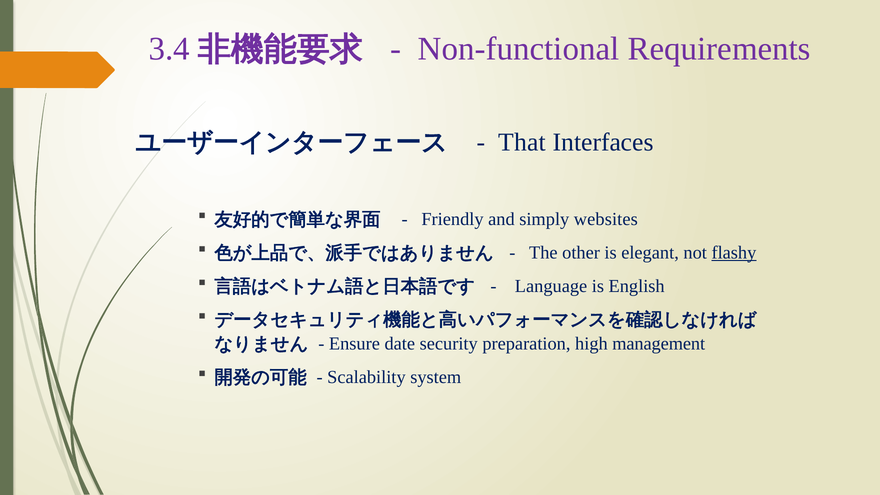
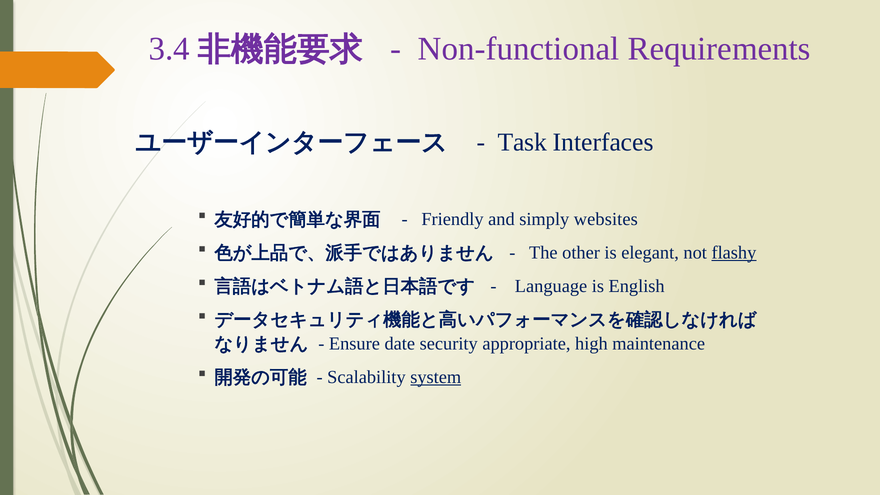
That: That -> Task (522, 142)
preparation: preparation -> appropriate (526, 344)
management: management -> maintenance (659, 344)
system underline: none -> present (436, 377)
